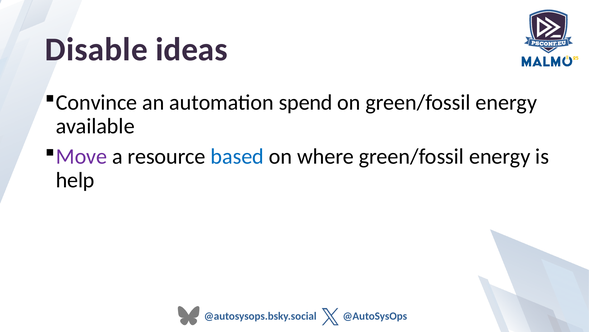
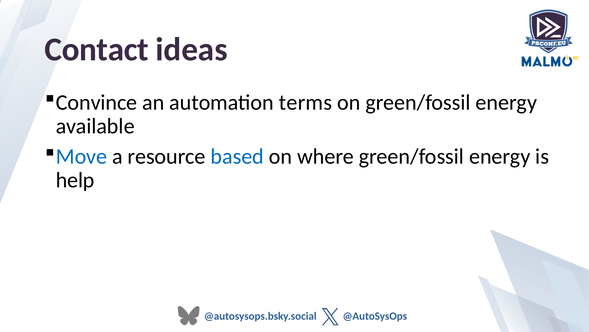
Disable: Disable -> Contact (97, 49)
spend: spend -> terms (305, 102)
Move colour: purple -> blue (82, 156)
